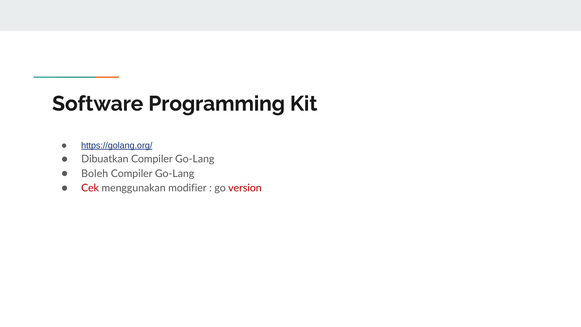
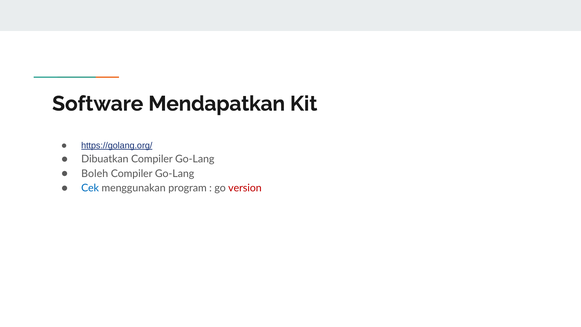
Programming: Programming -> Mendapatkan (217, 104)
Cek colour: red -> blue (90, 188)
modifier: modifier -> program (187, 188)
